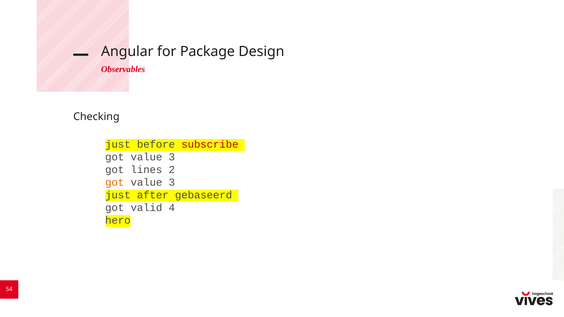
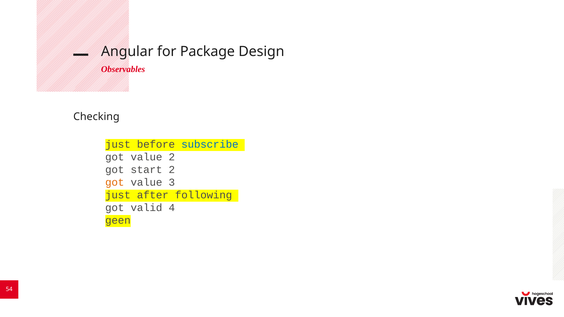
subscribe colour: red -> blue (210, 144)
3: 3 -> 2 (172, 157)
lines: lines -> start (146, 170)
gebaseerd: gebaseerd -> following (204, 195)
hero: hero -> geen (118, 220)
